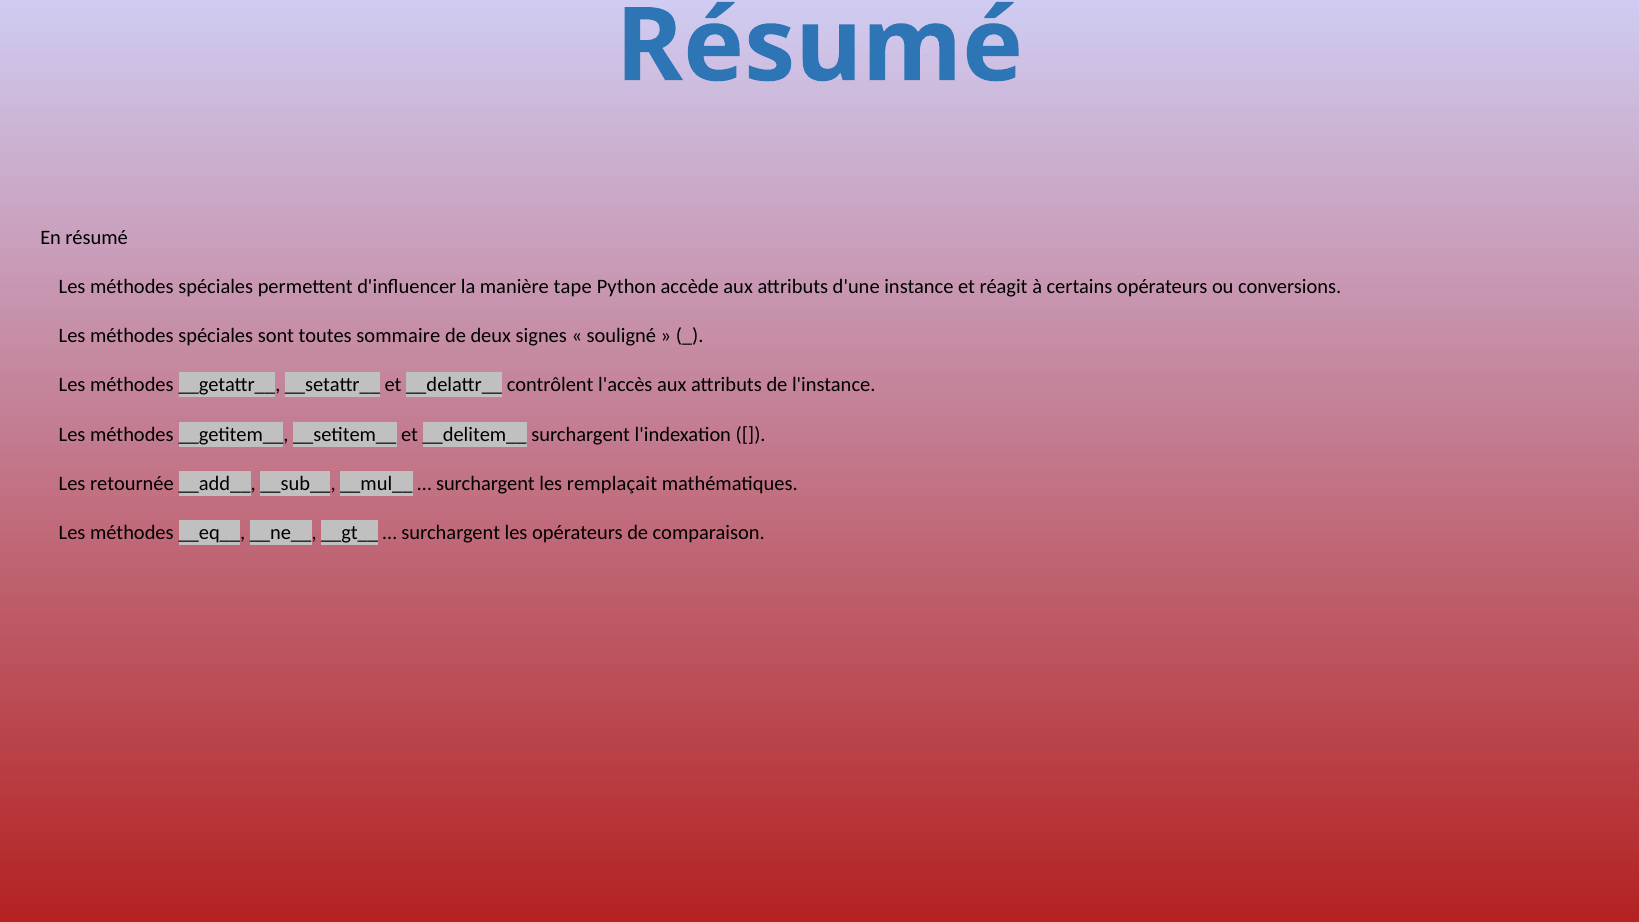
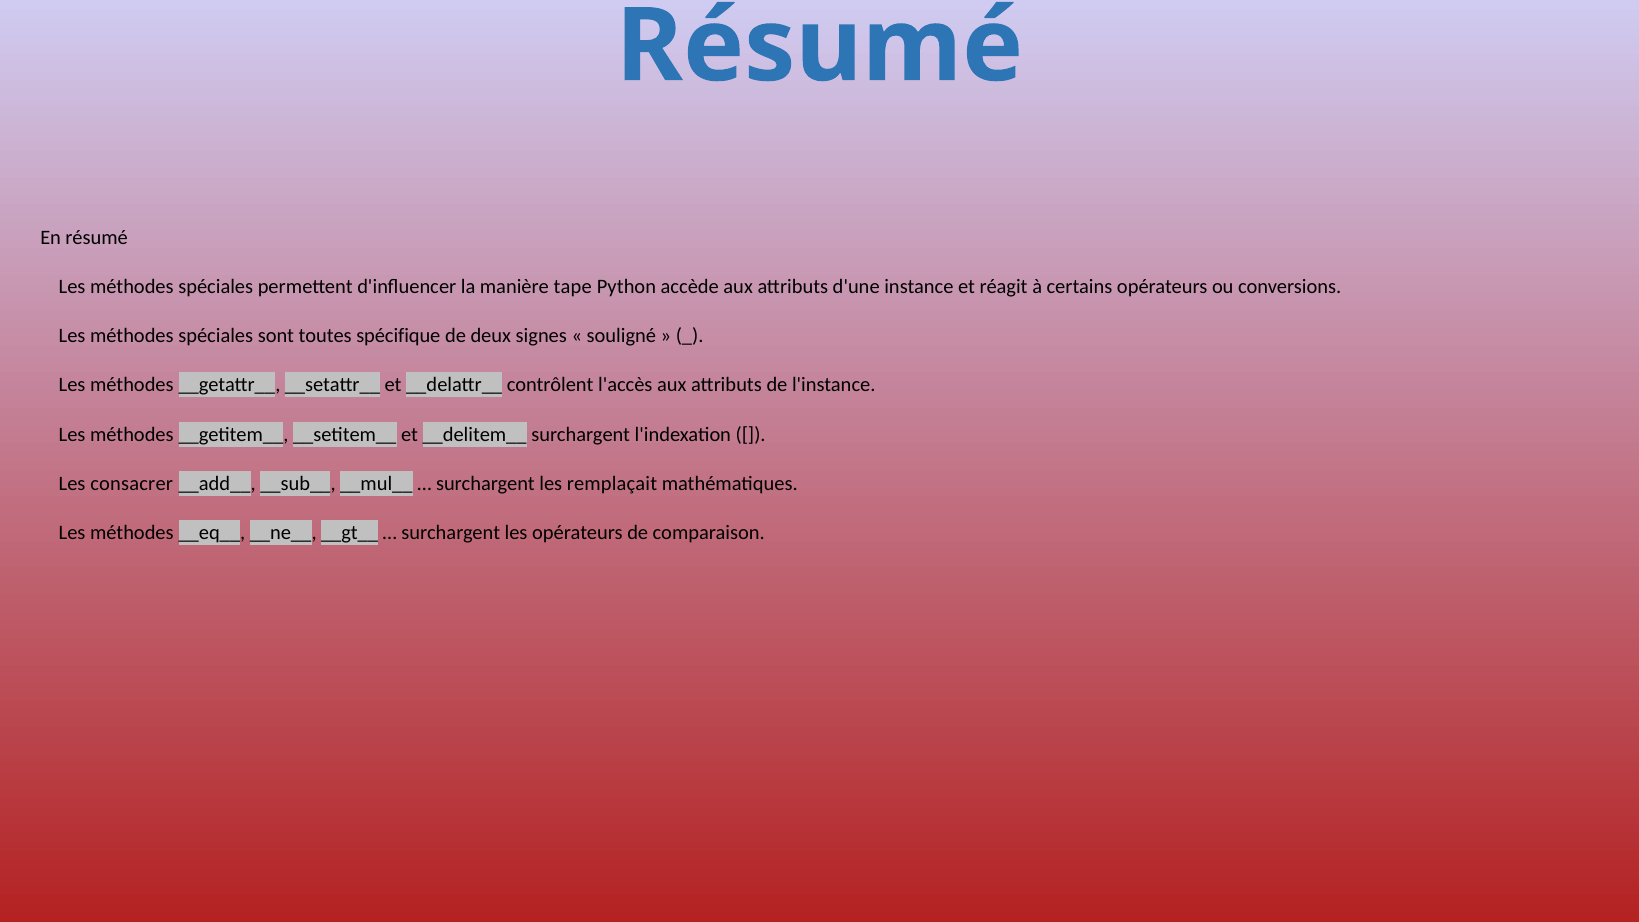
sommaire: sommaire -> spécifique (398, 336)
retournée: retournée -> consacrer (132, 483)
